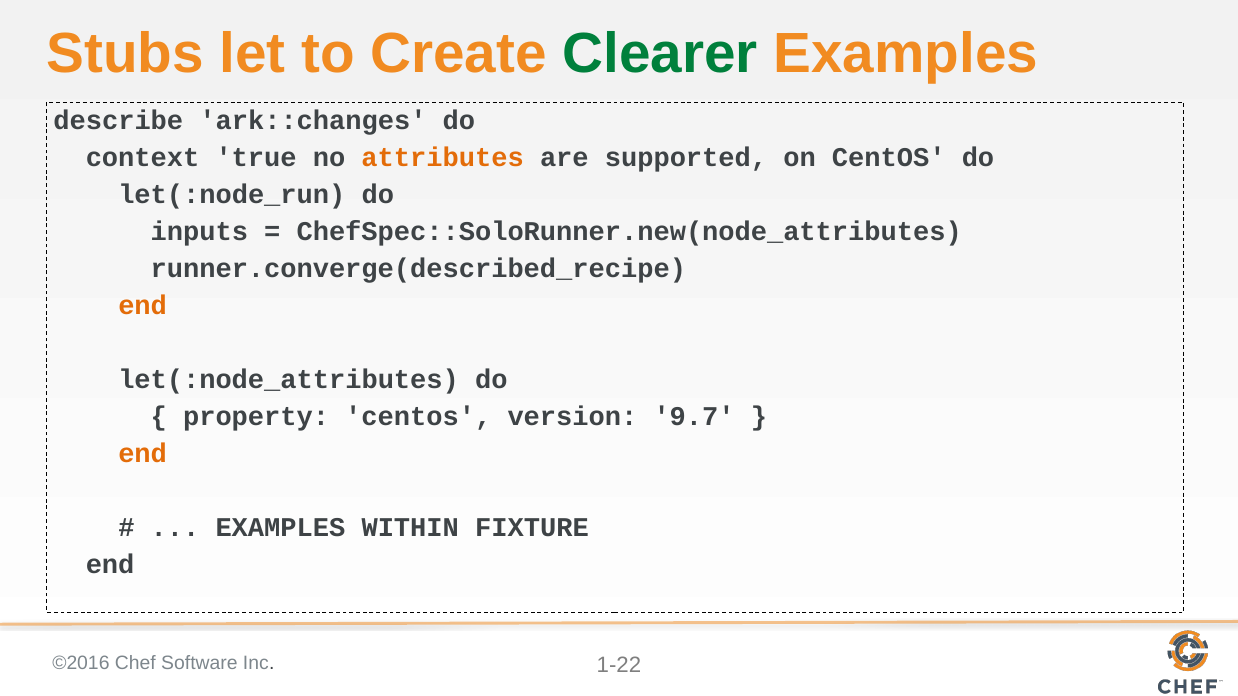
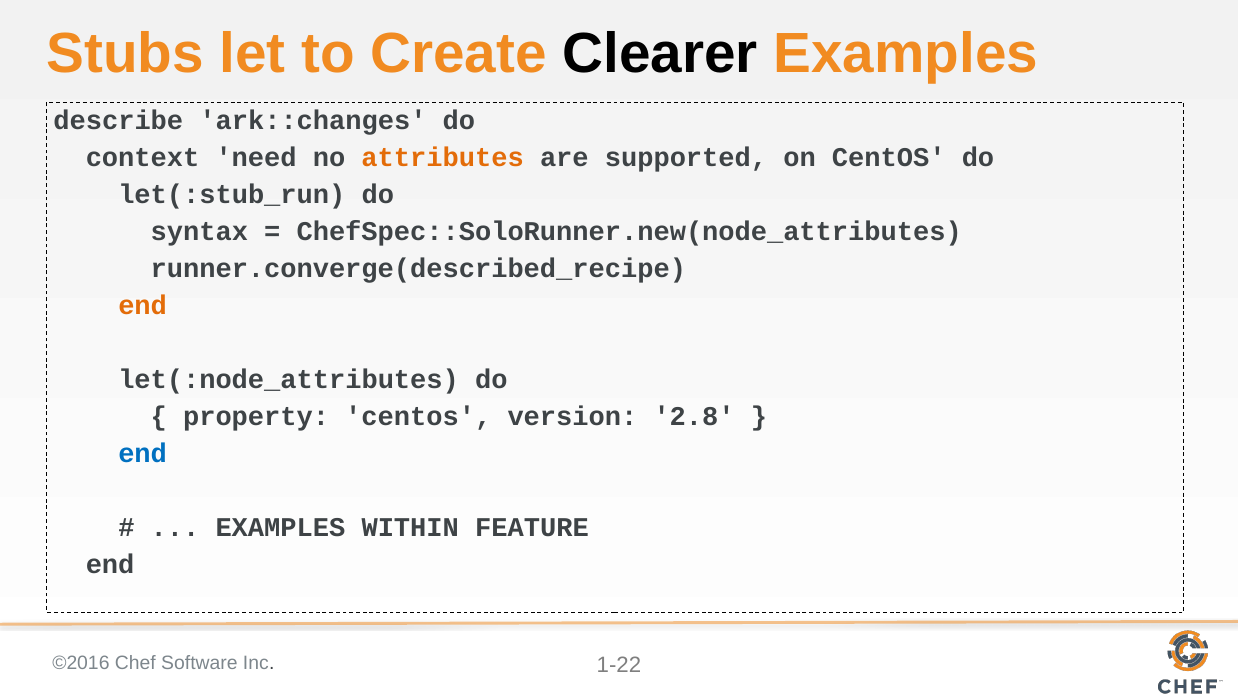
Clearer colour: green -> black (660, 54)
true: true -> need (256, 158)
let(:node_run: let(:node_run -> let(:stub_run (232, 195)
inputs: inputs -> syntax (199, 232)
9.7: 9.7 -> 2.8 (694, 417)
end colour: orange -> blue (143, 453)
FIXTURE: FIXTURE -> FEATURE (532, 527)
